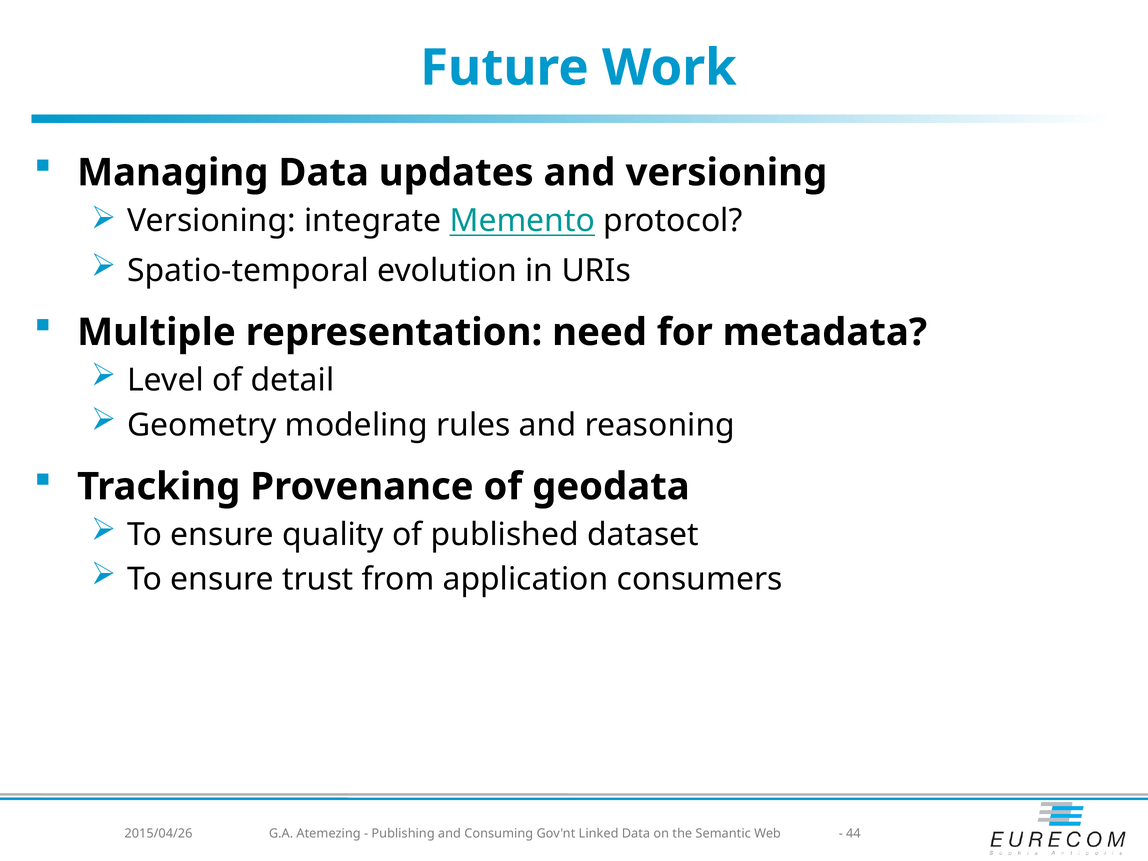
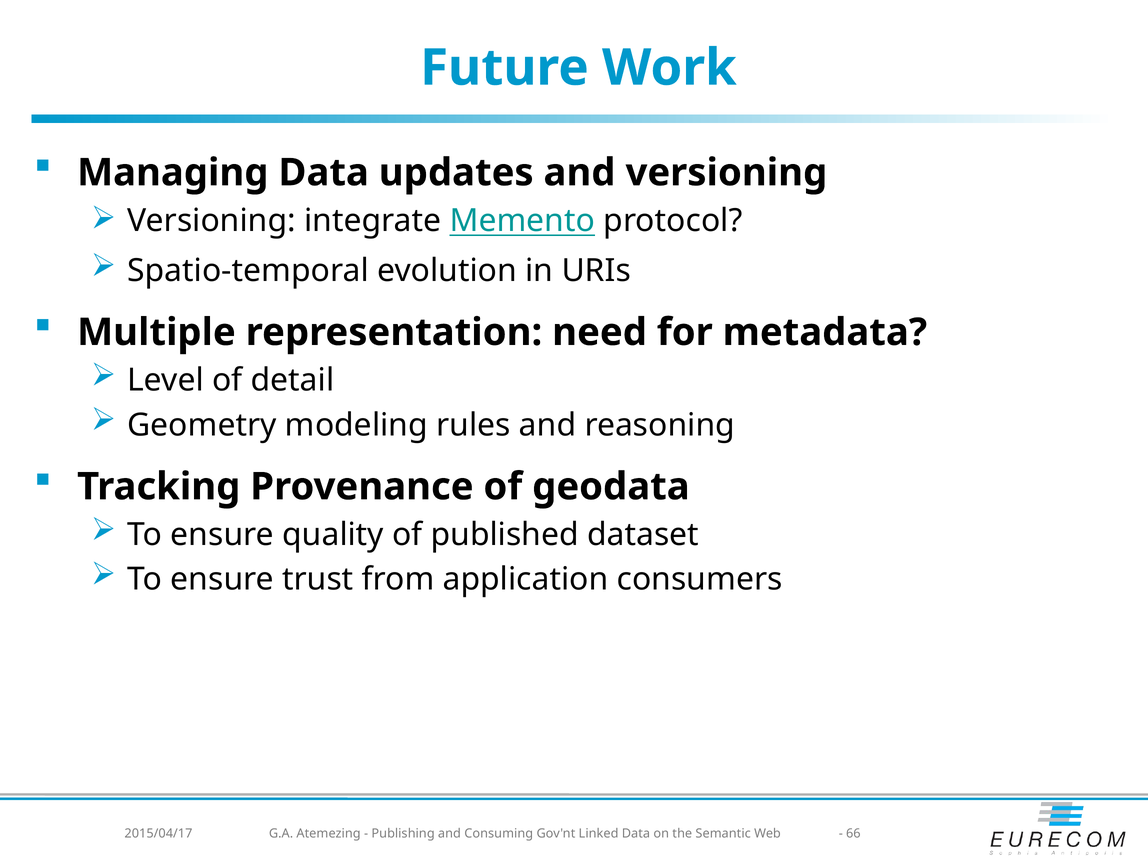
2015/04/26: 2015/04/26 -> 2015/04/17 (158, 833)
44: 44 -> 66 (853, 833)
